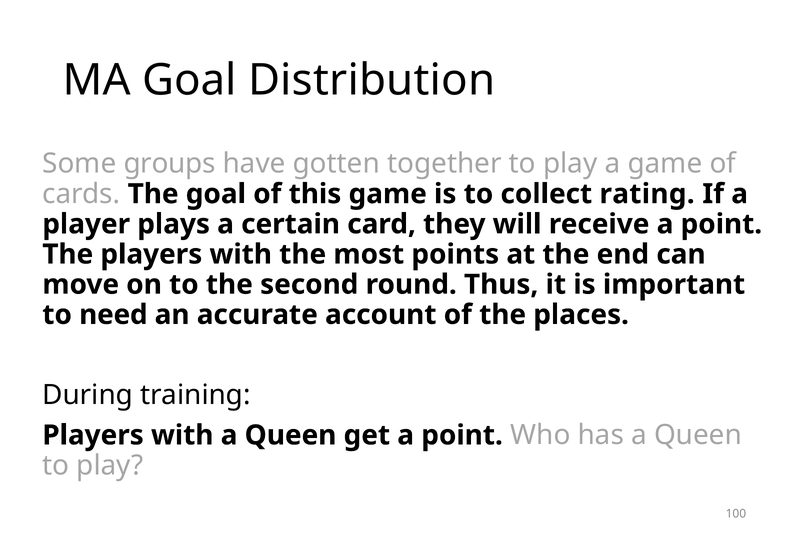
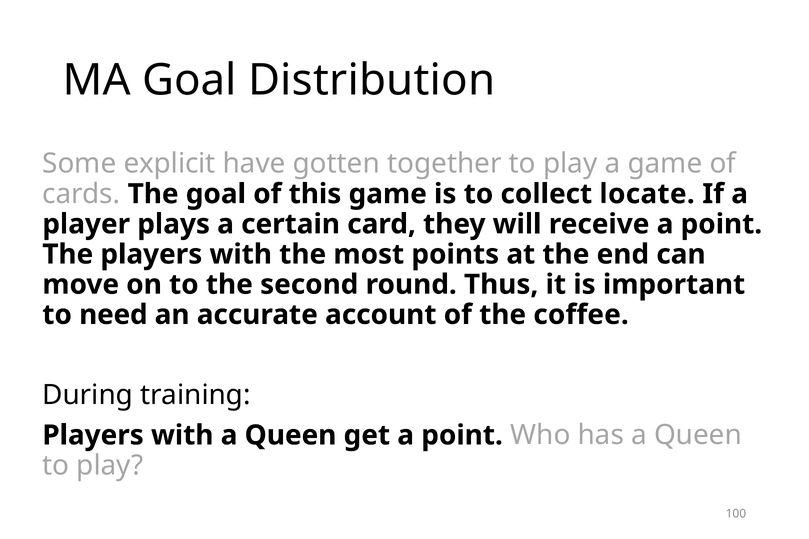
groups: groups -> explicit (170, 164)
rating: rating -> locate (647, 194)
places: places -> coffee (581, 315)
